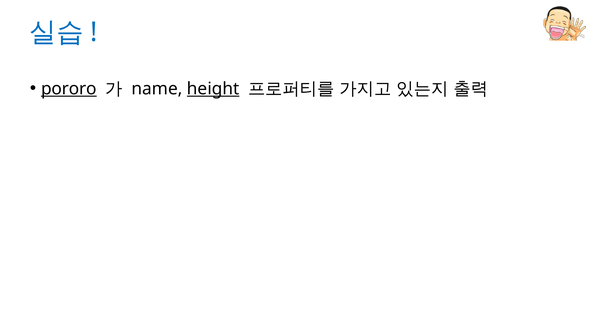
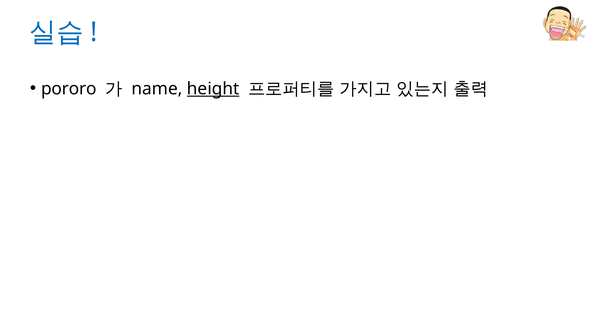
pororo underline: present -> none (69, 89)
